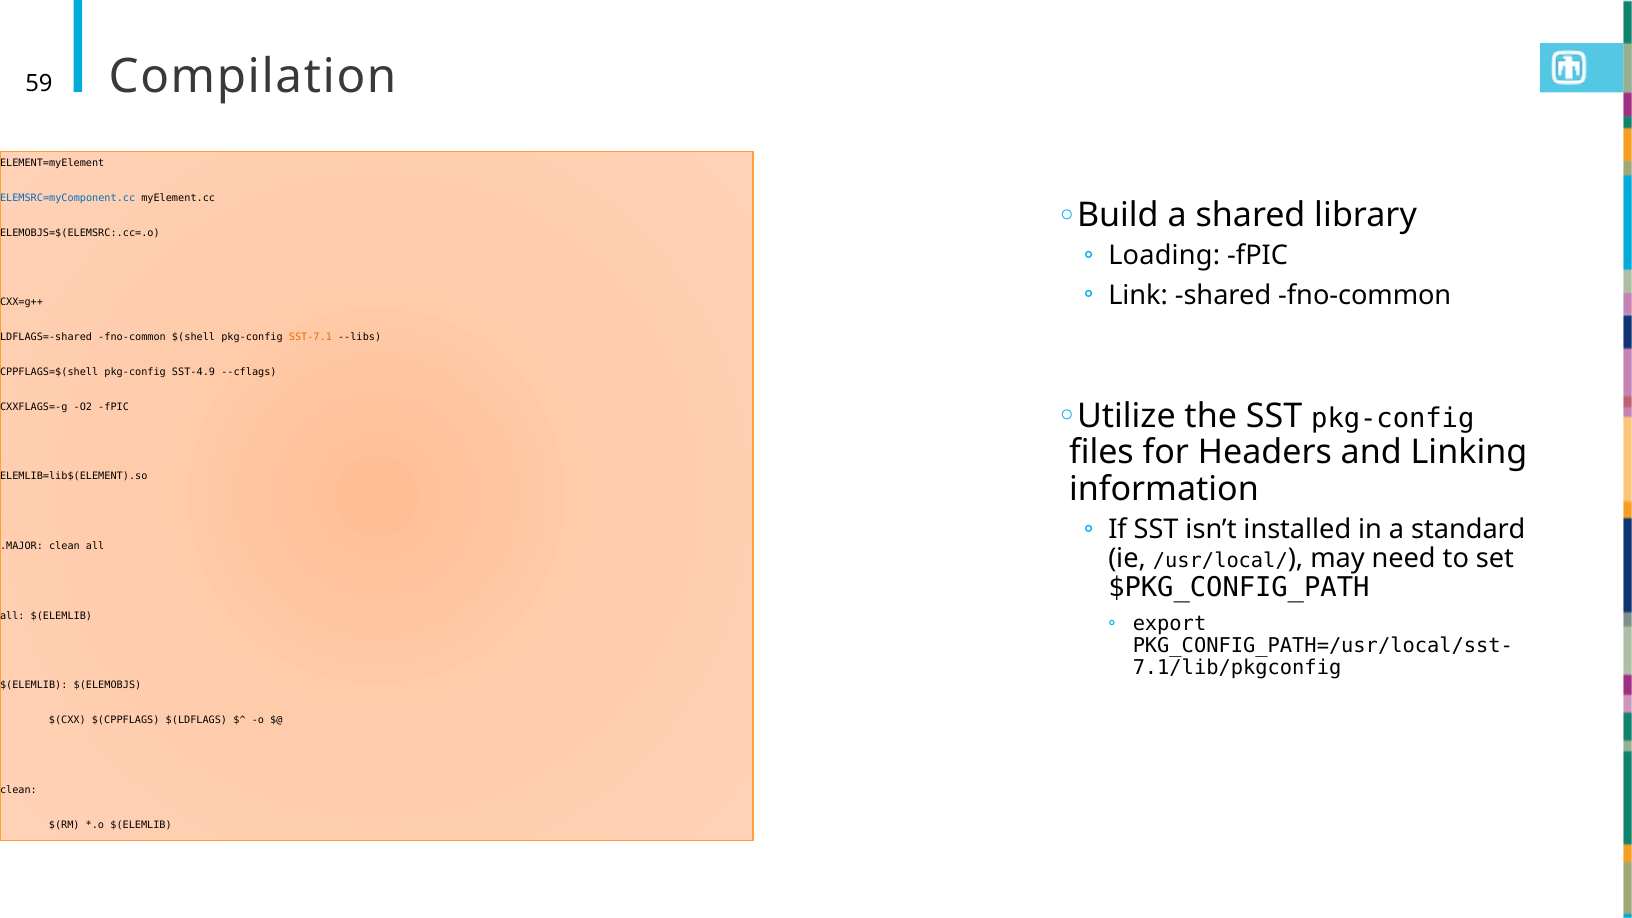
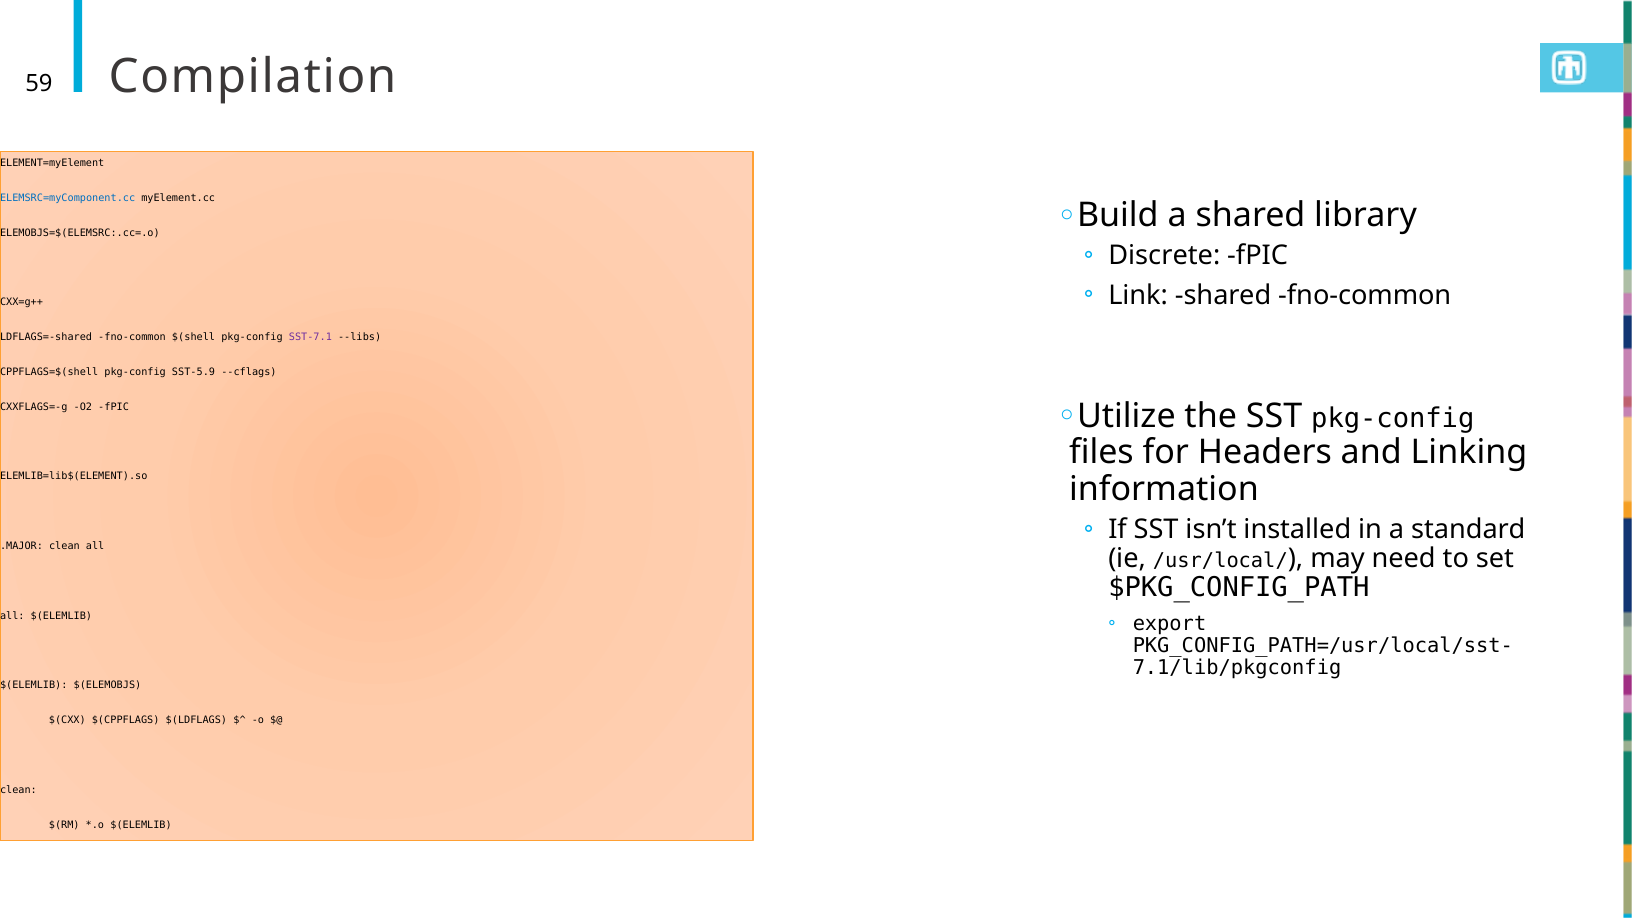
Loading: Loading -> Discrete (1164, 256)
SST-7.1 colour: orange -> purple (310, 337)
SST-4.9: SST-4.9 -> SST-5.9 (194, 372)
